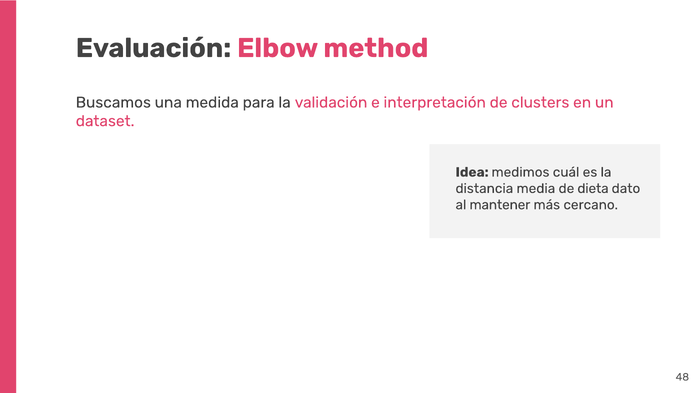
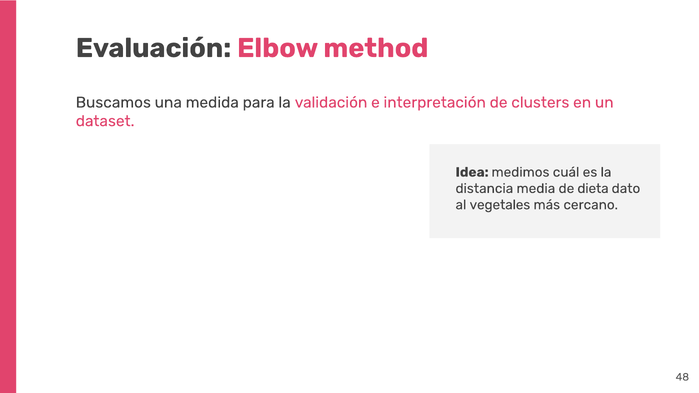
mantener: mantener -> vegetales (500, 205)
